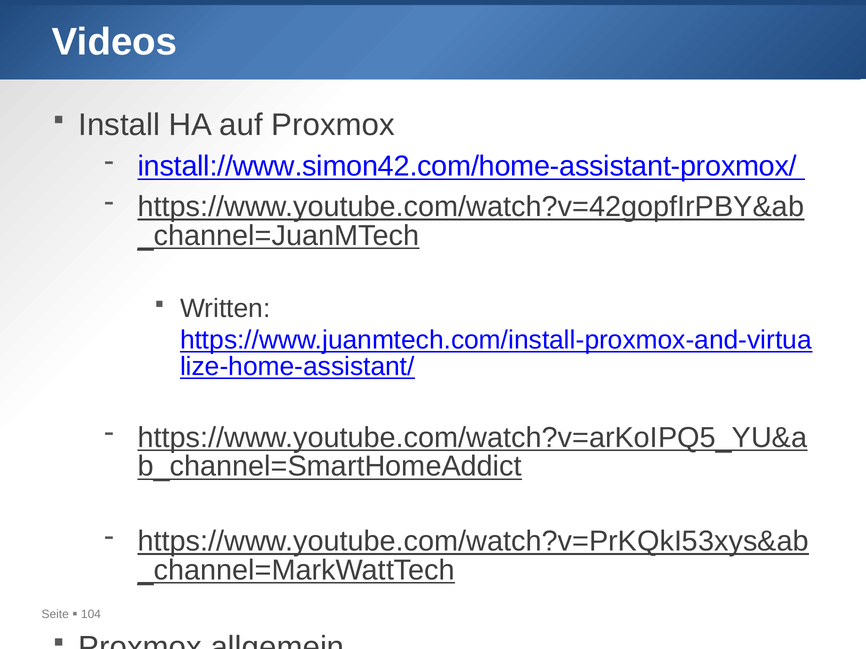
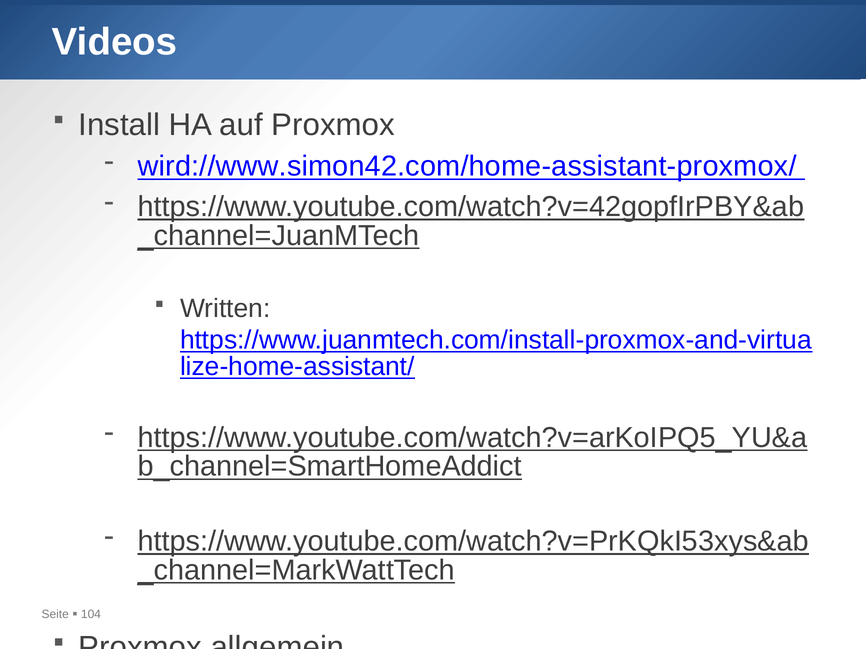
install://www.simon42.com/home-assistant-proxmox/: install://www.simon42.com/home-assistant-proxmox/ -> wird://www.simon42.com/home-assistant-proxmox/ (467, 167)
